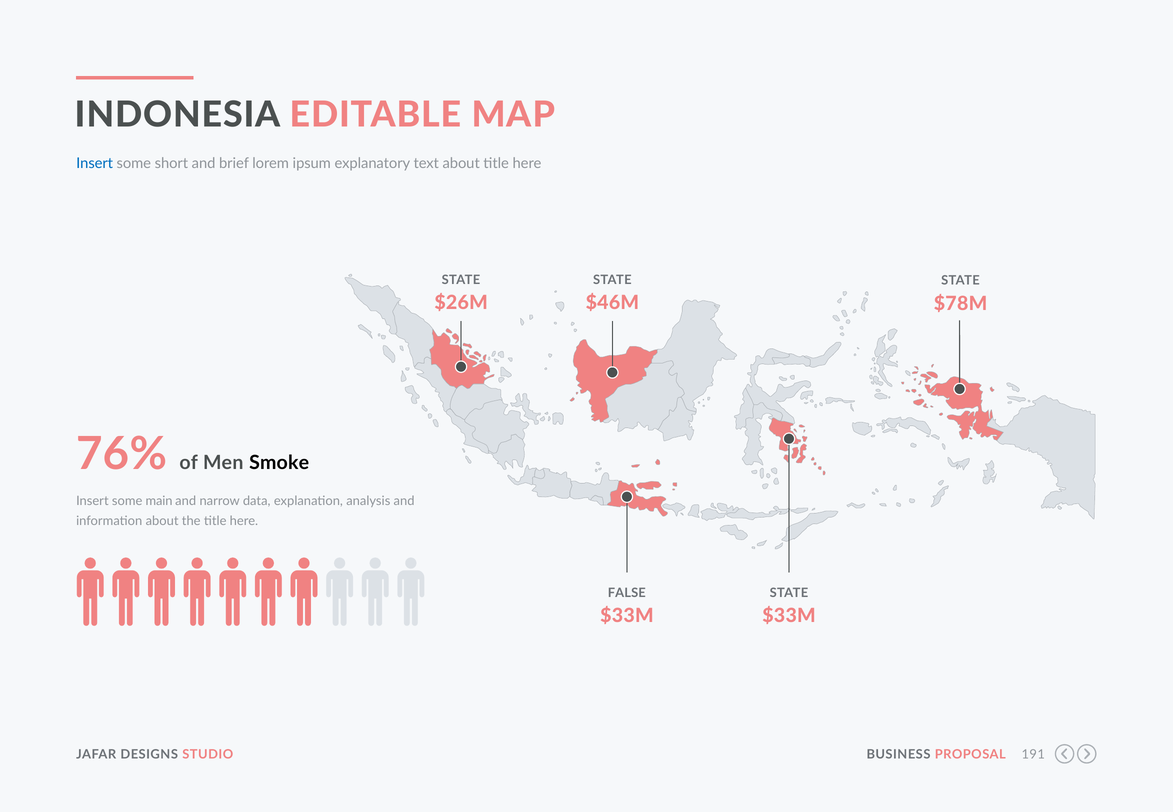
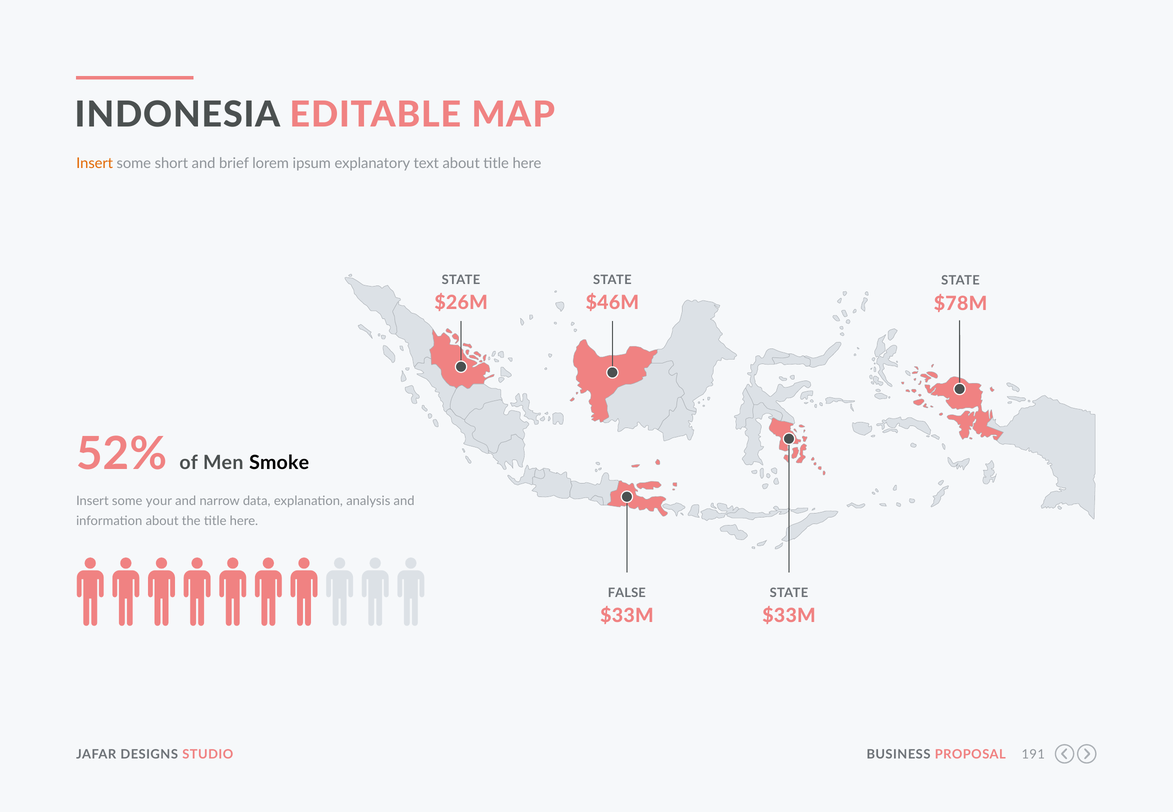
Insert colour: blue -> orange (95, 163)
76%: 76% -> 52% (122, 454)
main: main -> your (159, 501)
